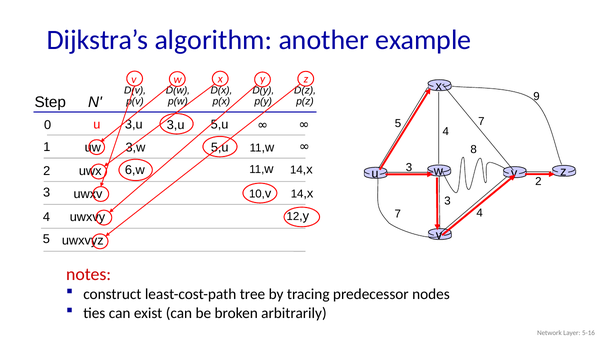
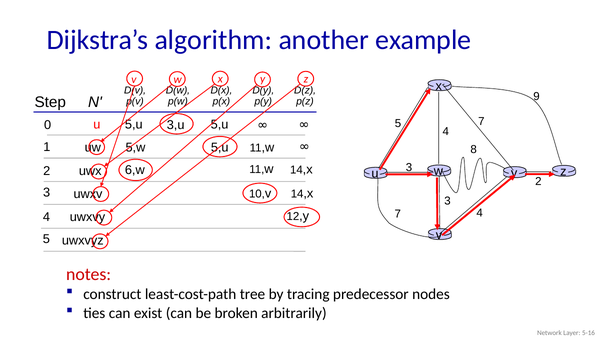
3,u: 3,u -> 5,u (134, 125)
3,w: 3,w -> 5,w (135, 148)
